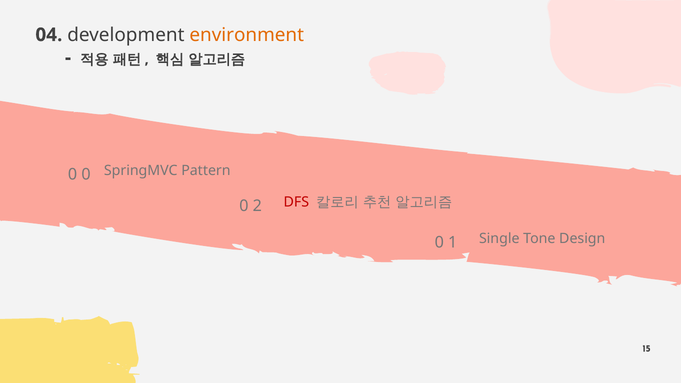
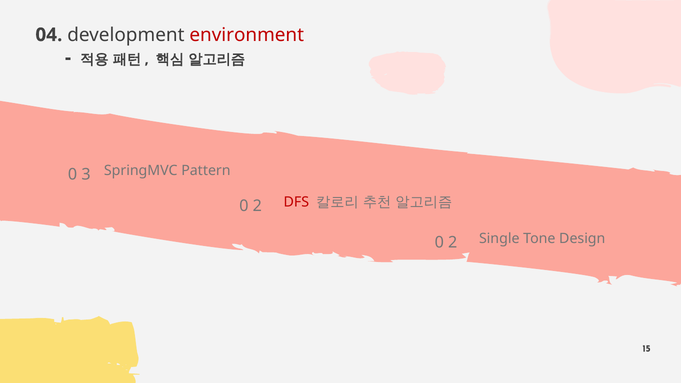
environment colour: orange -> red (247, 35)
0 0: 0 -> 3 (86, 174)
1: 1 -> 2 (453, 242)
